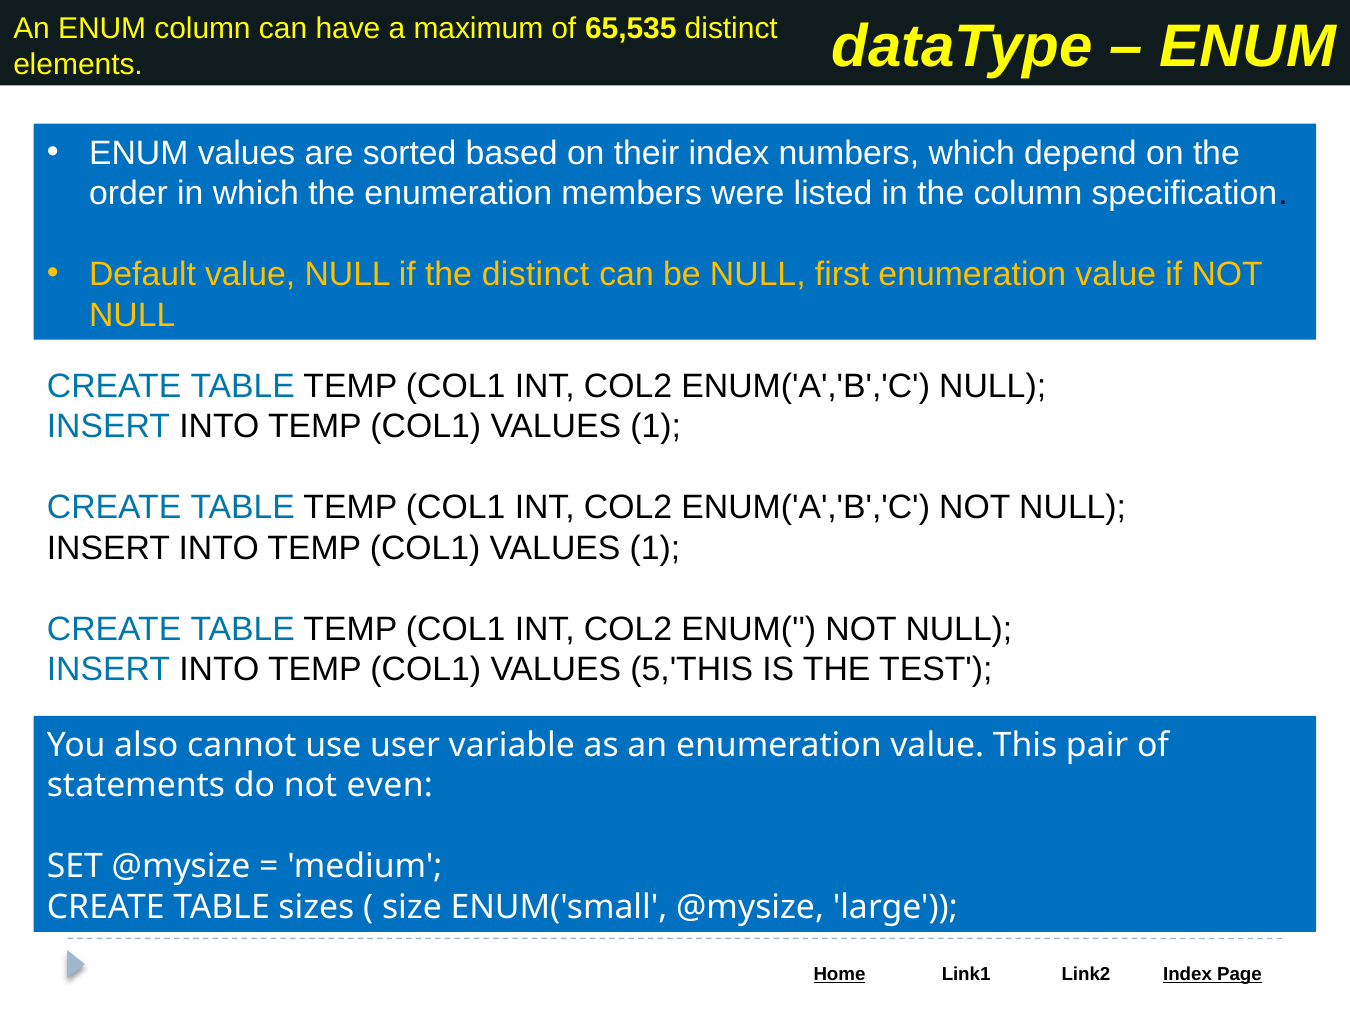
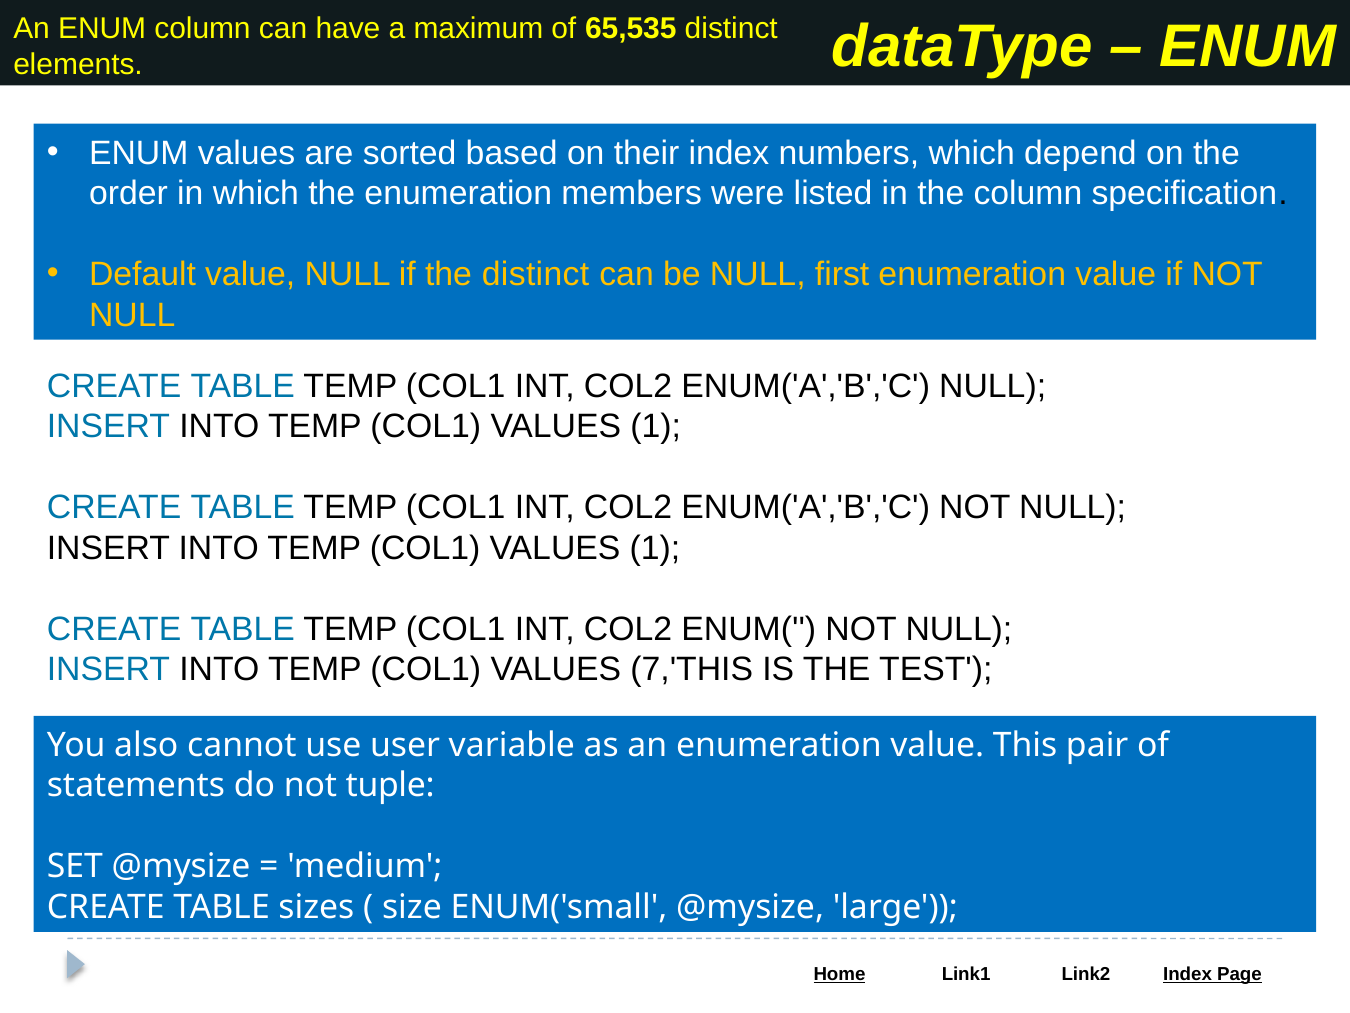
5,'THIS: 5,'THIS -> 7,'THIS (692, 669)
even: even -> tuple (390, 785)
